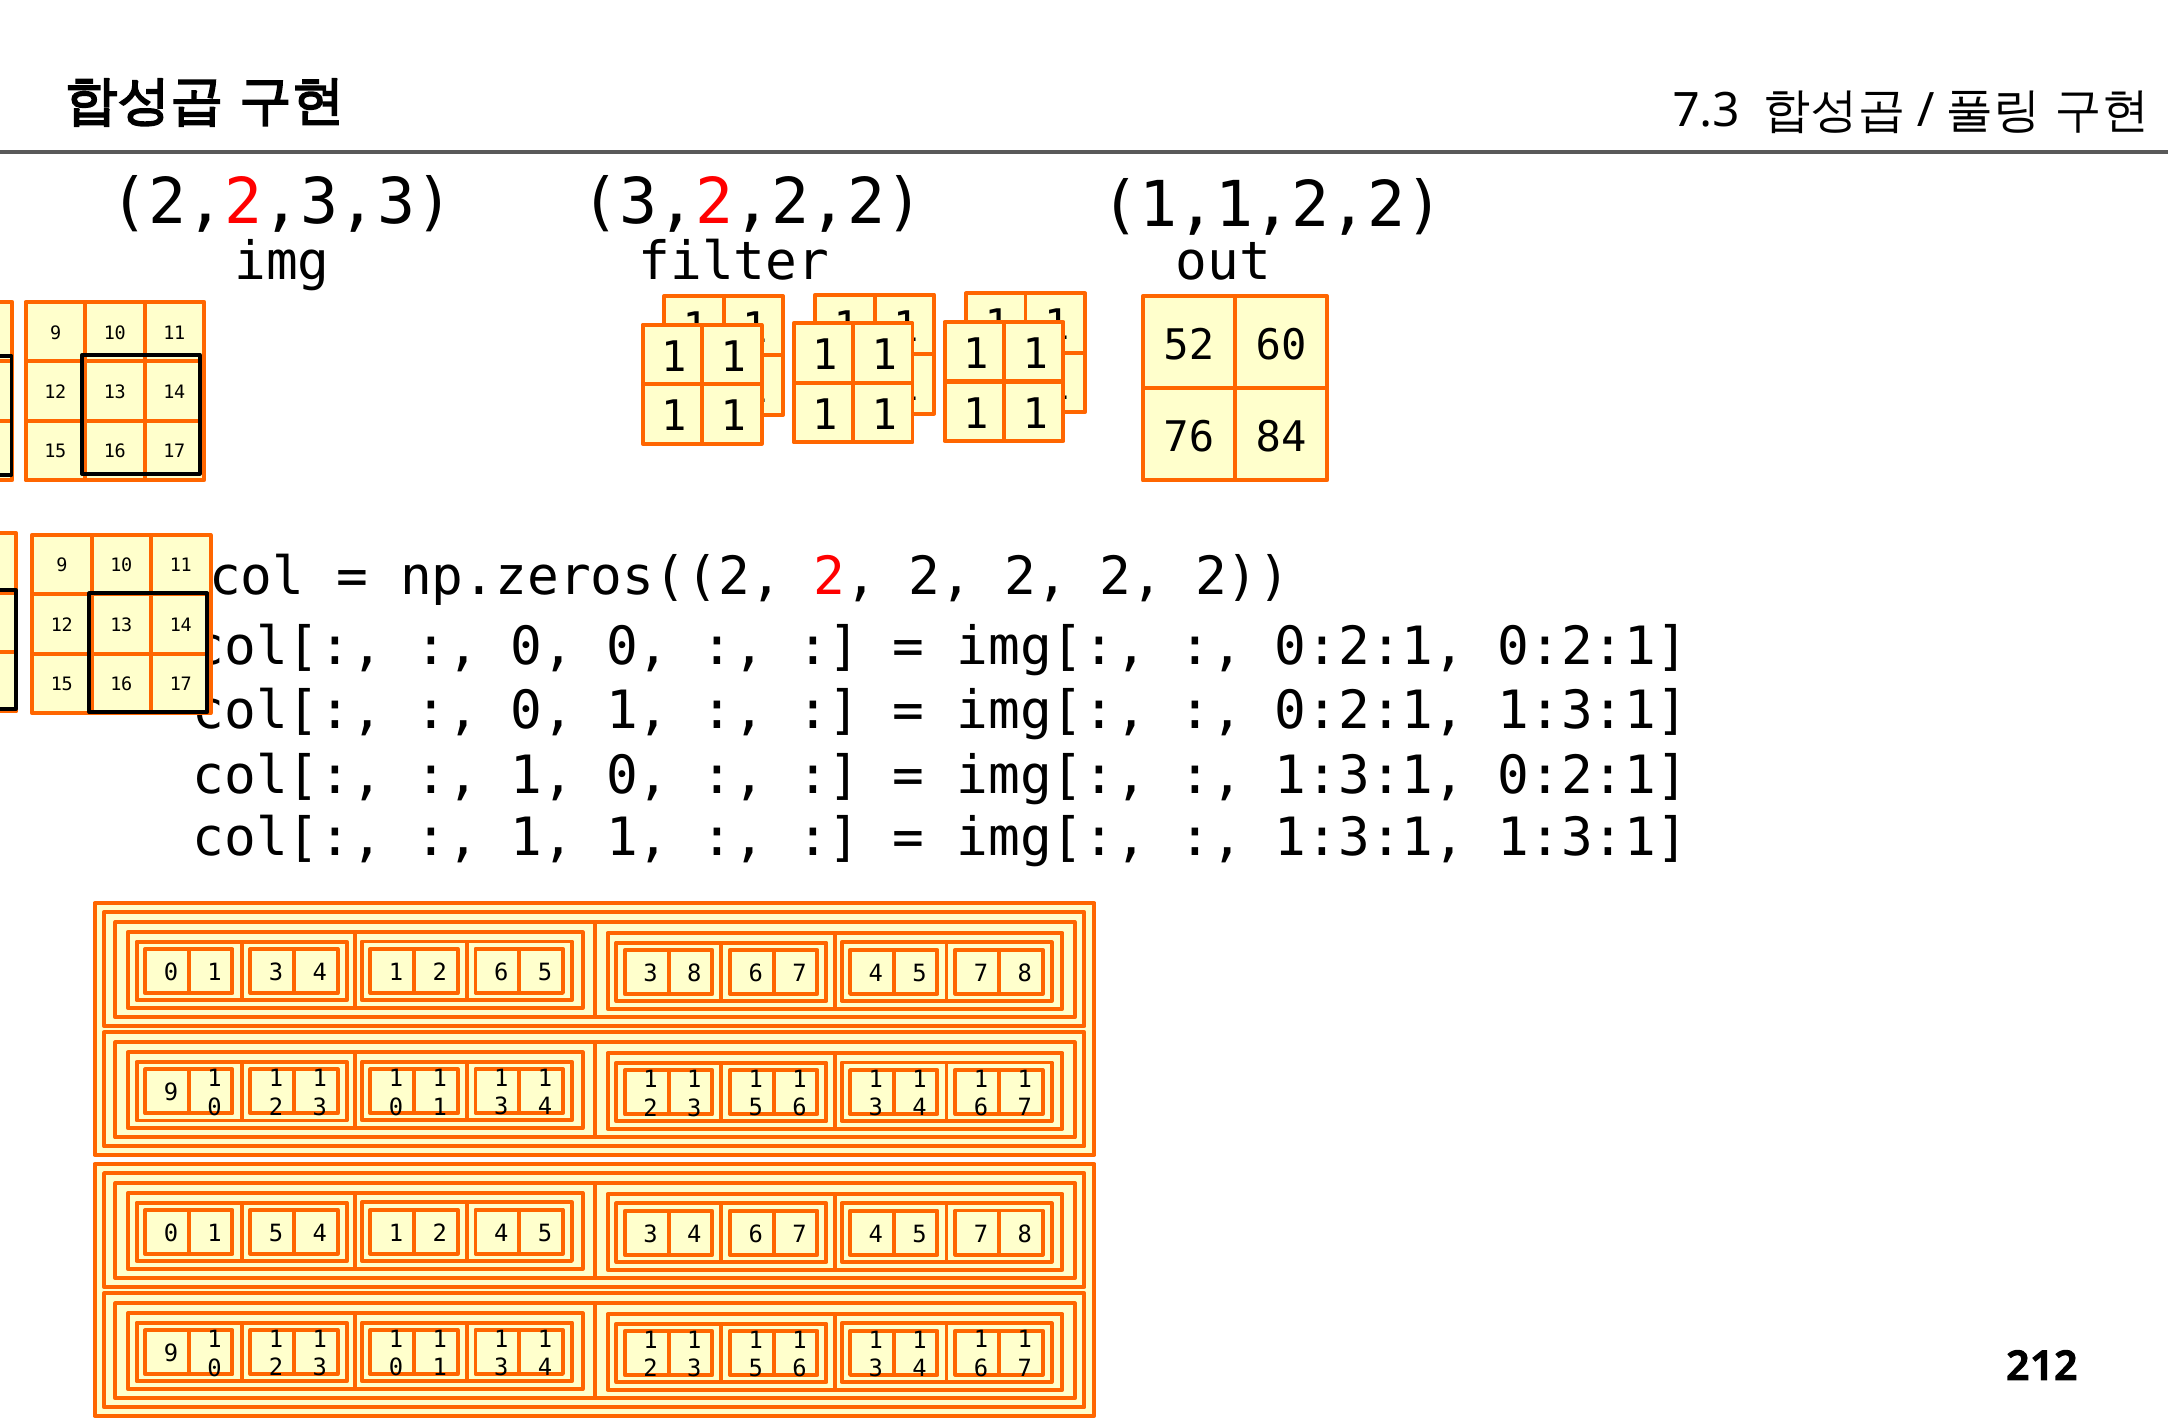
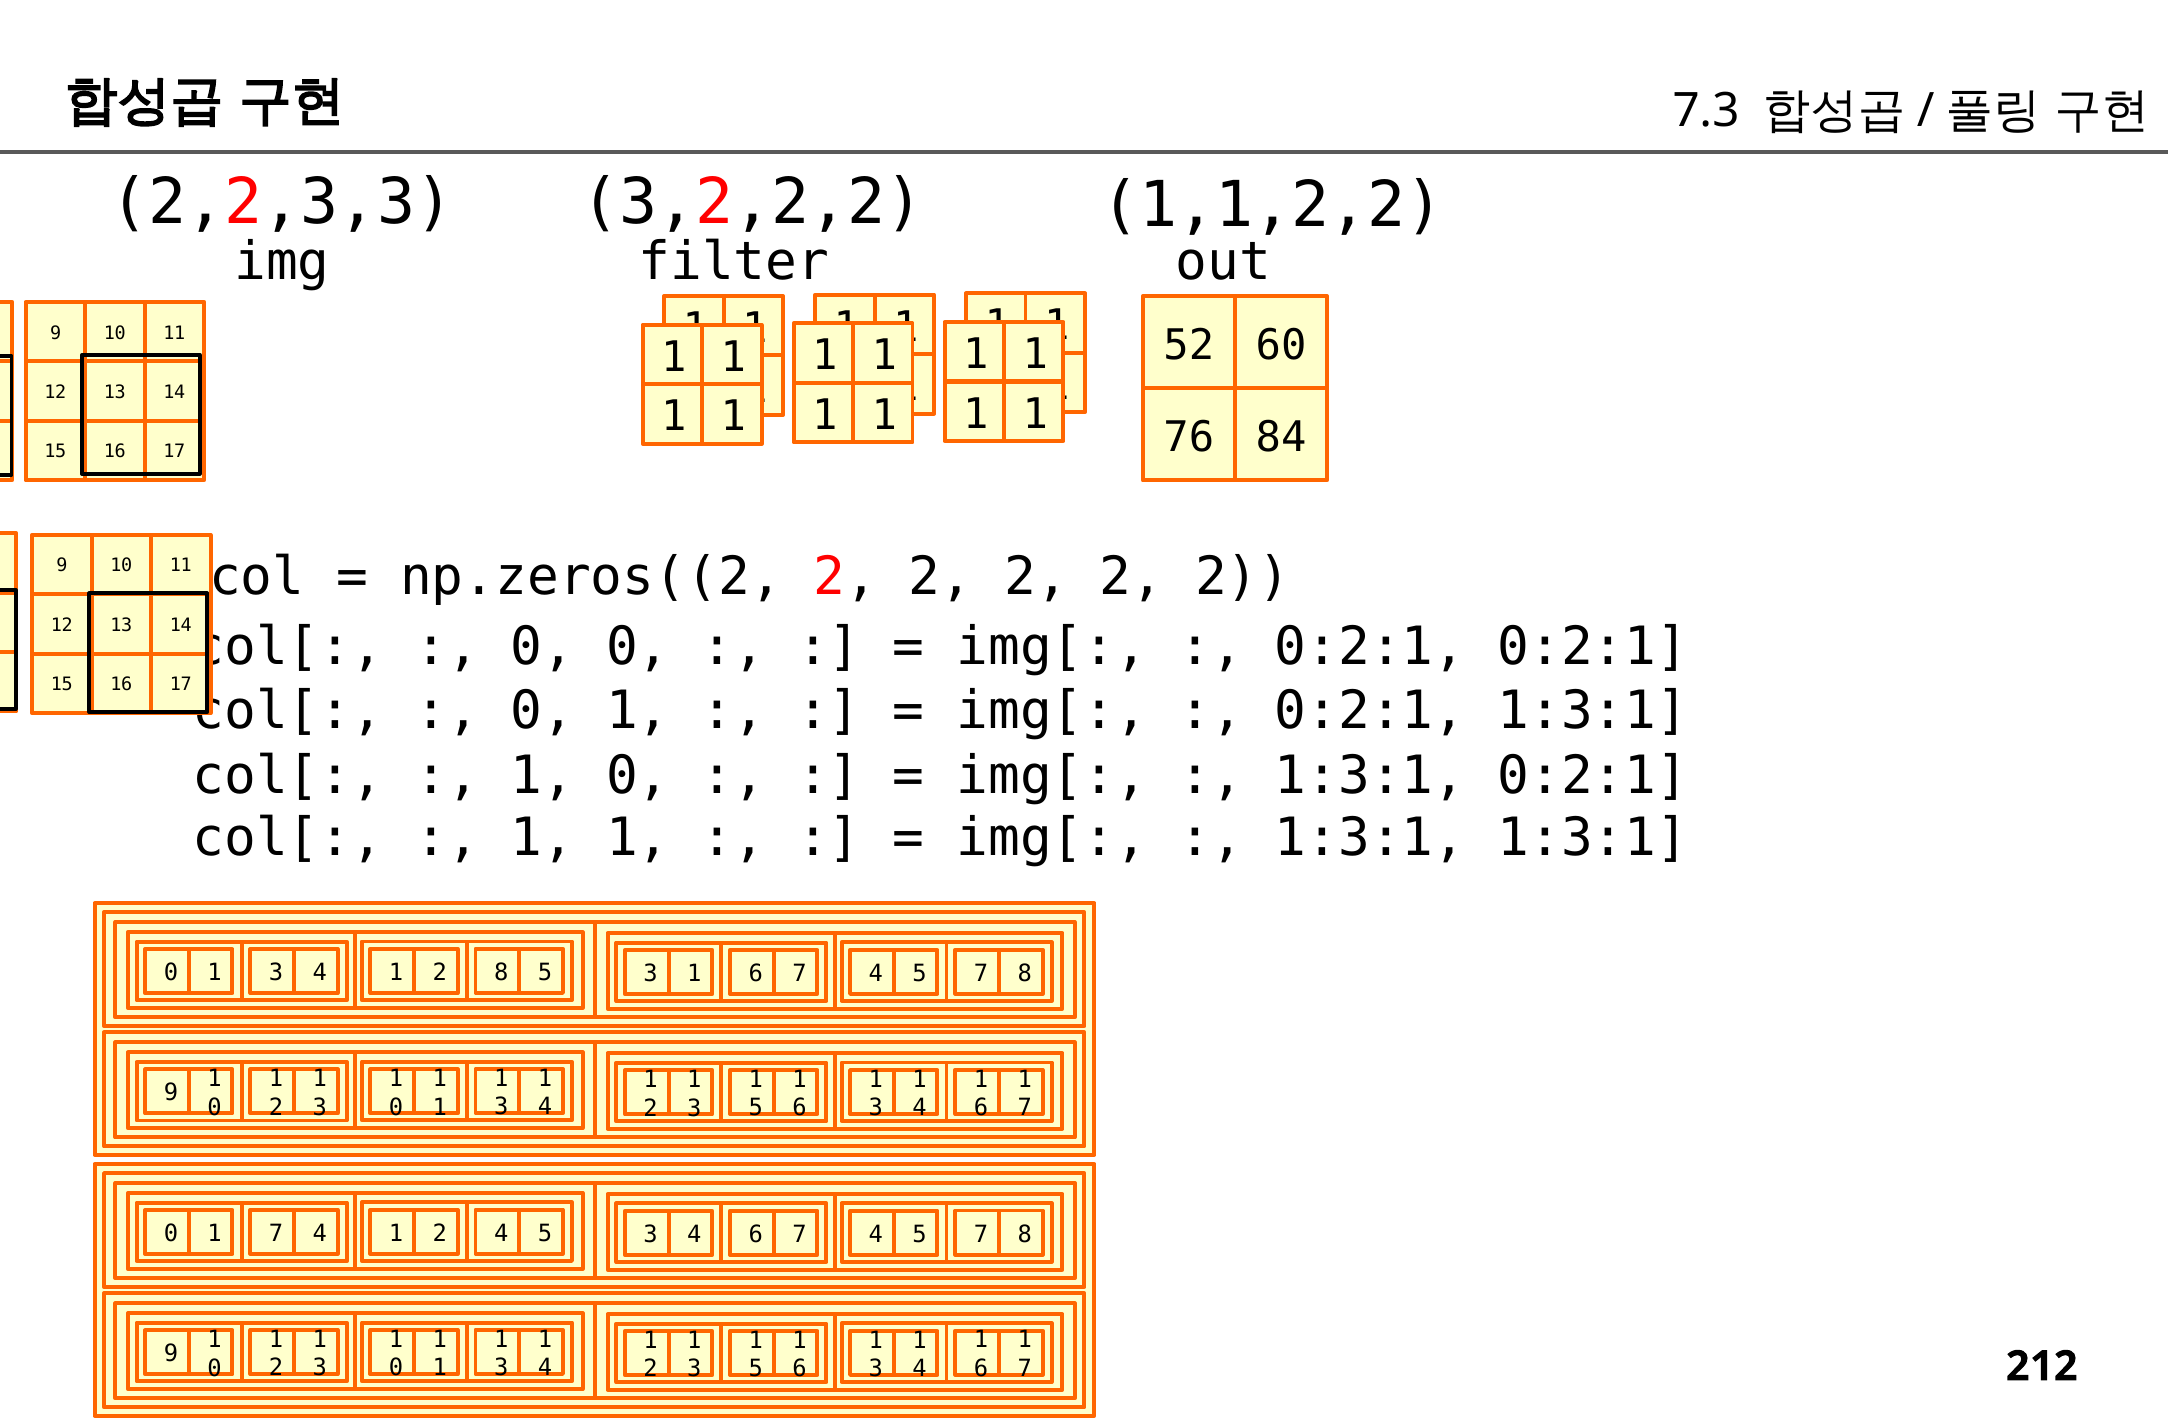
2 6: 6 -> 8 (501, 973)
5 3 8: 8 -> 1 (694, 974)
0 1 5: 5 -> 7 (276, 1234)
